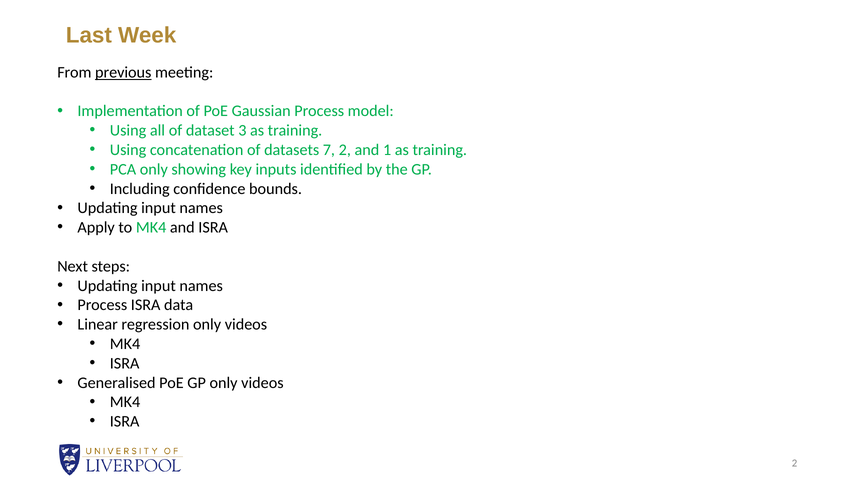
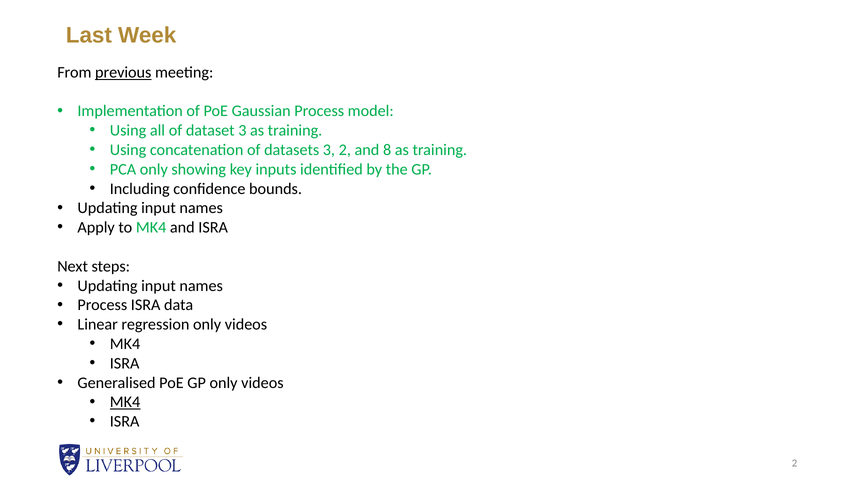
datasets 7: 7 -> 3 (329, 150)
1: 1 -> 8 (387, 150)
MK4 underline: none -> present (125, 402)
